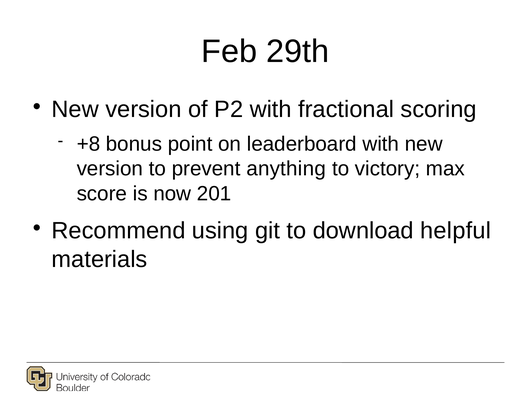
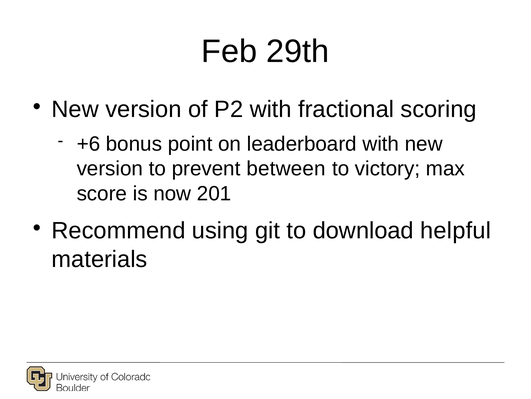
+8: +8 -> +6 (88, 144)
anything: anything -> between (286, 168)
